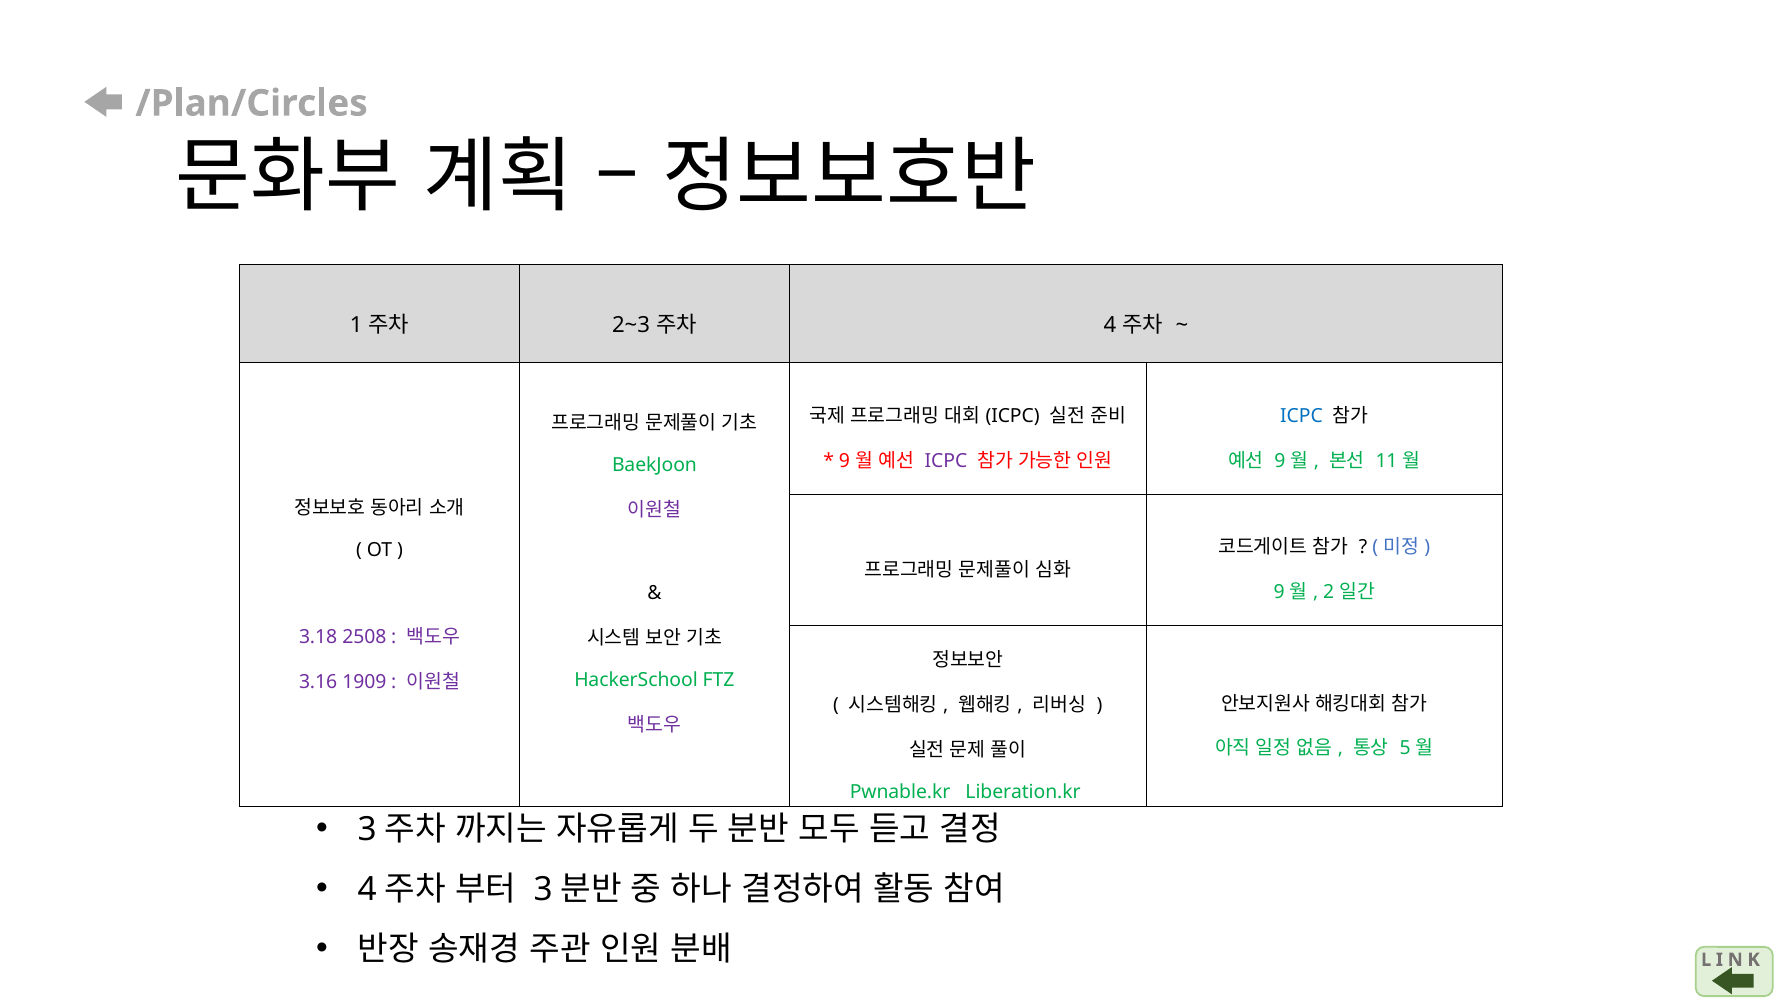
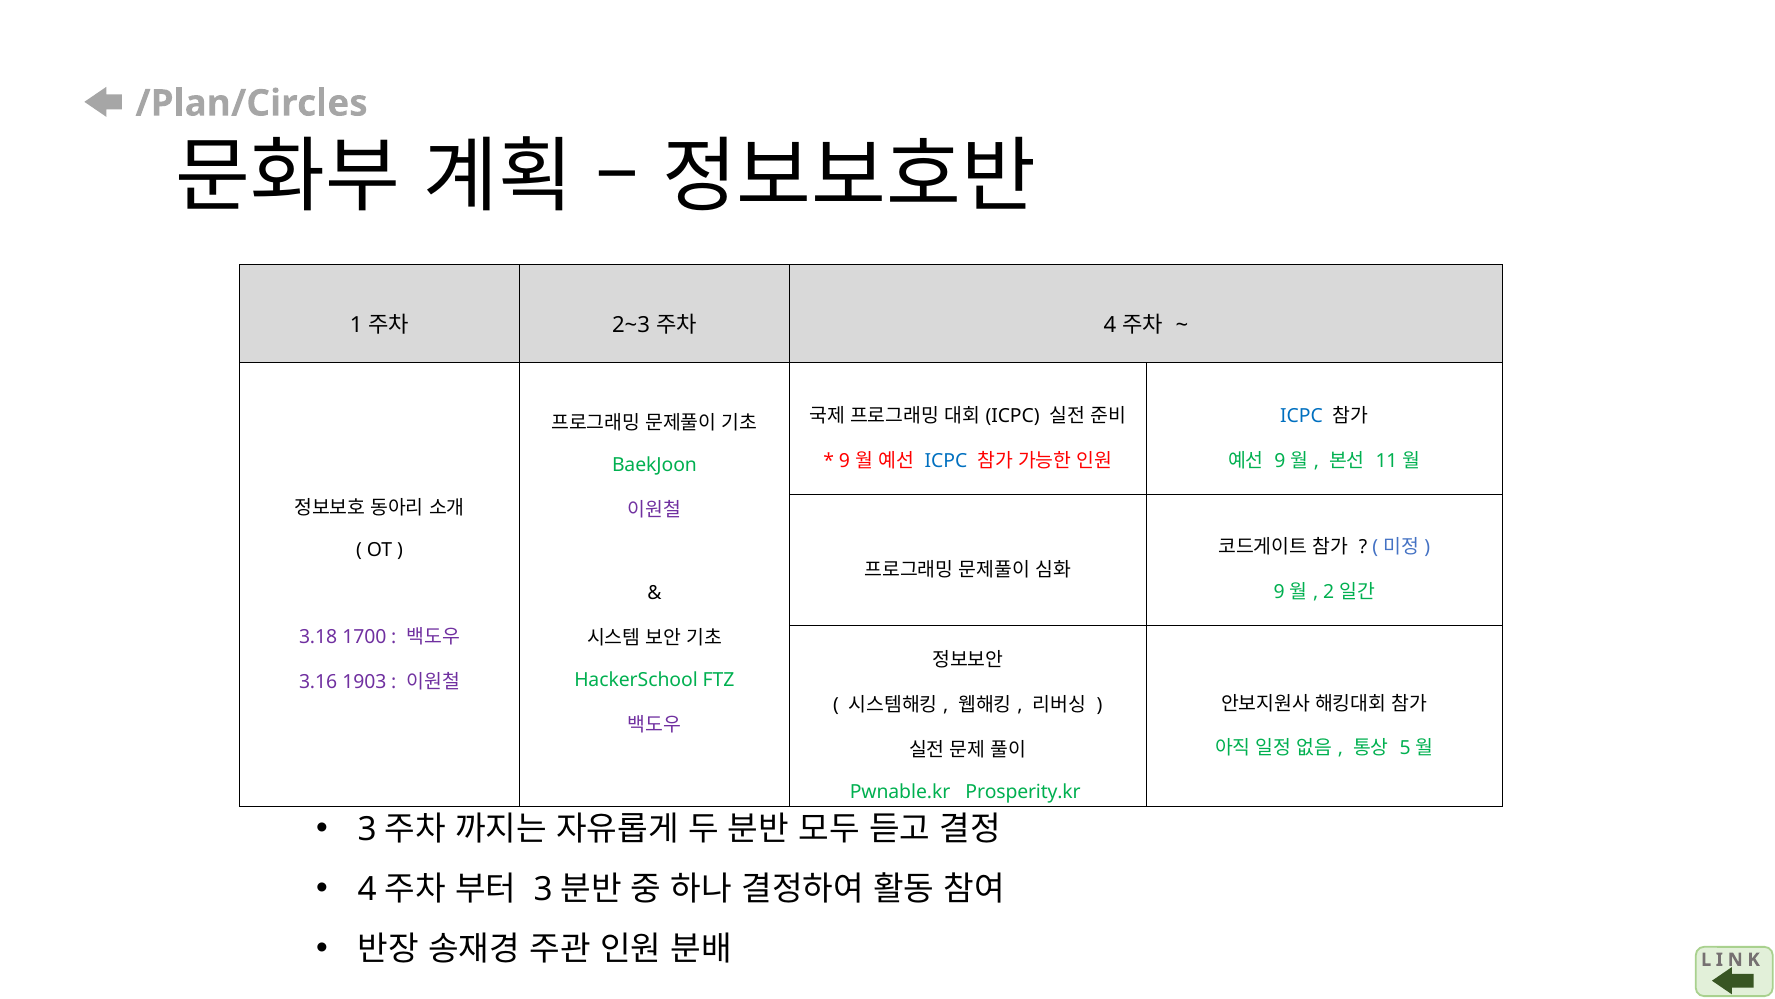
ICPC colour: purple -> blue (946, 461)
2508: 2508 -> 1700 (364, 637)
1909: 1909 -> 1903 (364, 681)
Liberation.kr: Liberation.kr -> Prosperity.kr (1023, 792)
